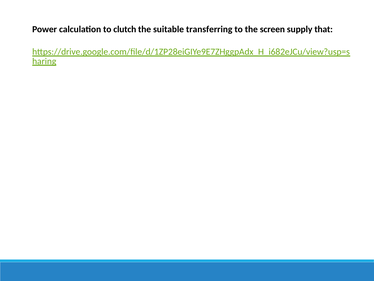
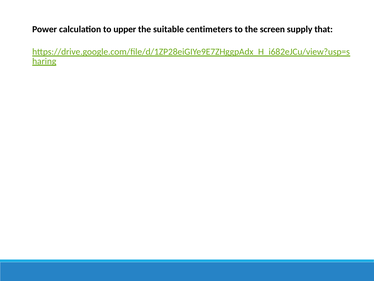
clutch: clutch -> upper (125, 29)
transferring: transferring -> centimeters (209, 29)
